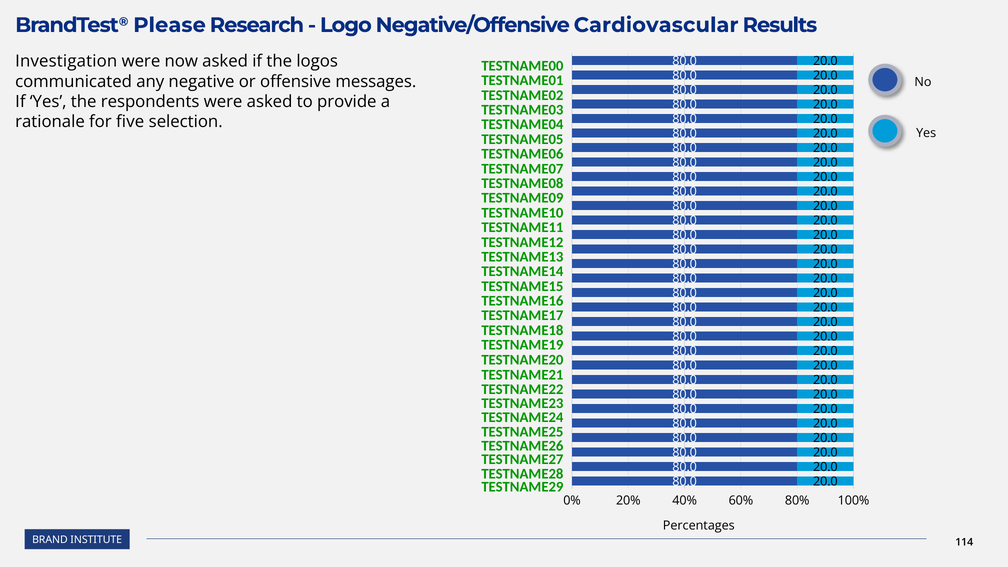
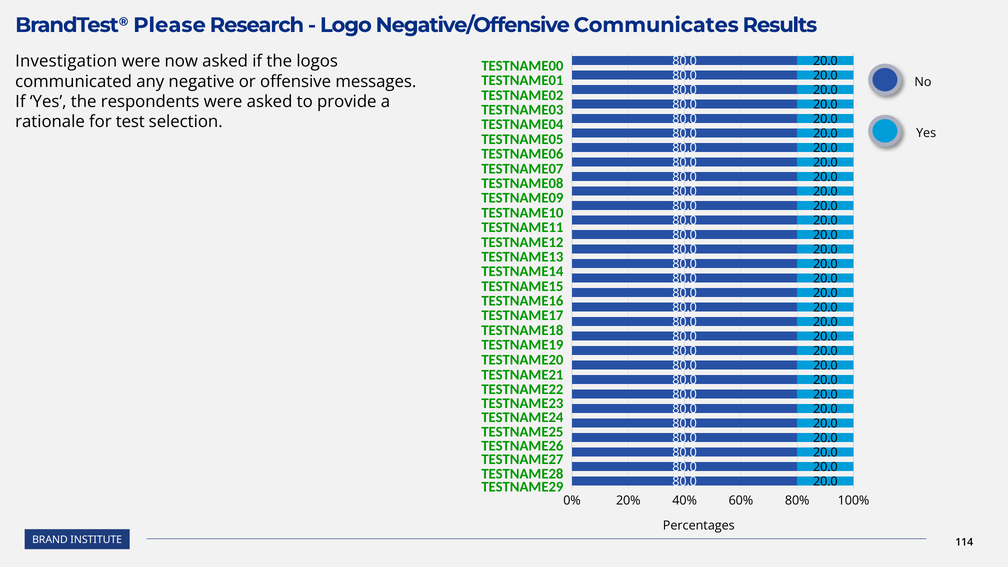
Cardiovascular: Cardiovascular -> Communicates (656, 25)
five: five -> test (130, 122)
